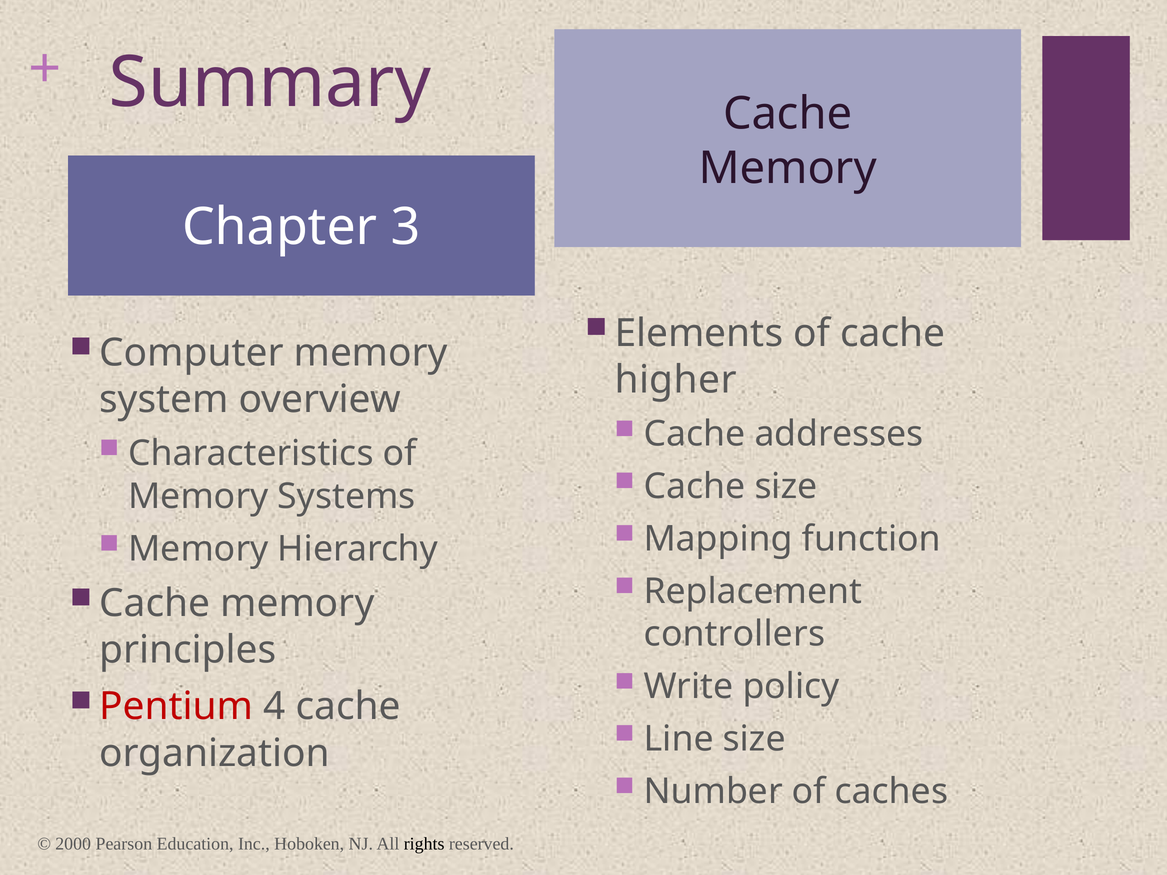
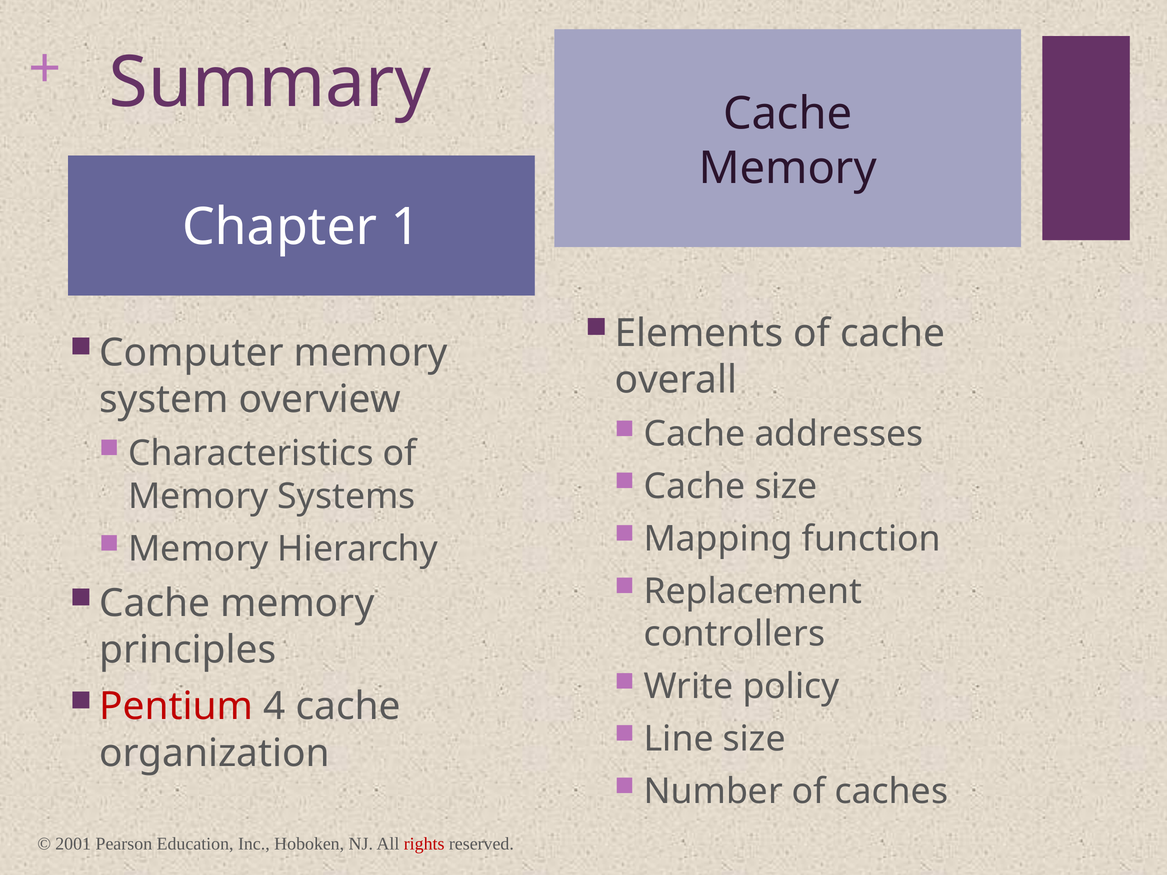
3: 3 -> 1 (406, 227)
higher: higher -> overall (676, 380)
2000: 2000 -> 2001 (73, 844)
rights colour: black -> red (424, 844)
